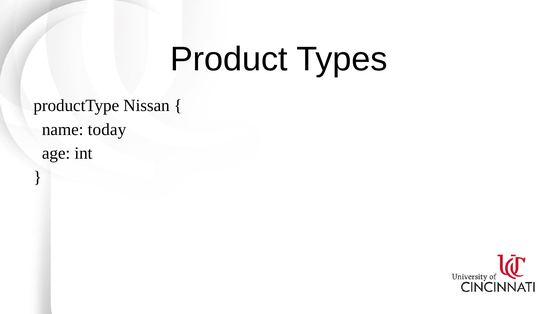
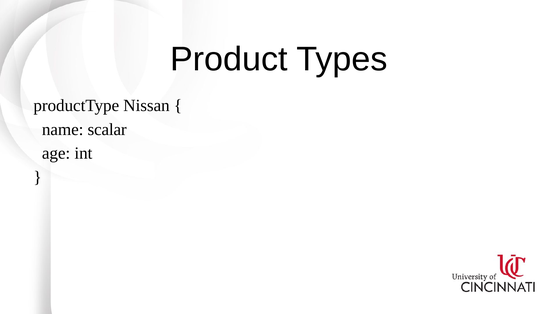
today: today -> scalar (107, 129)
